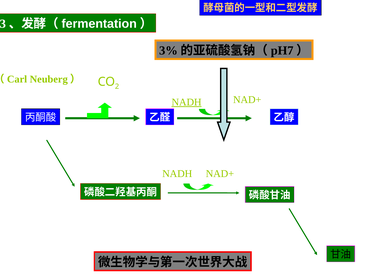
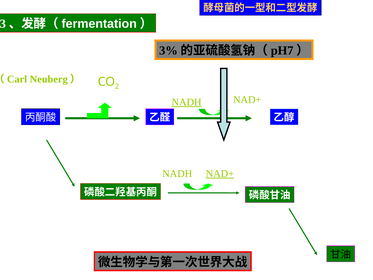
NAD+ underline: none -> present (220, 174)
